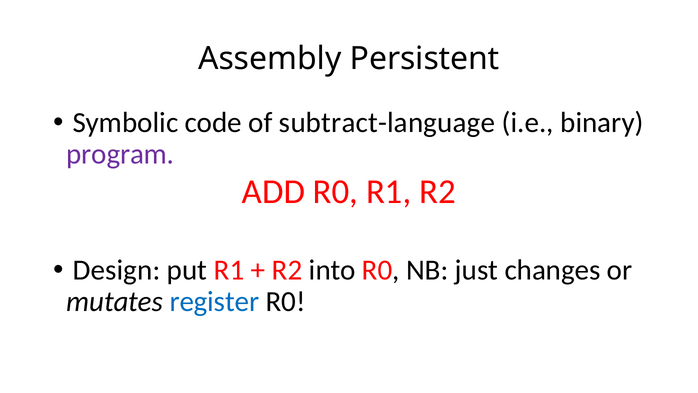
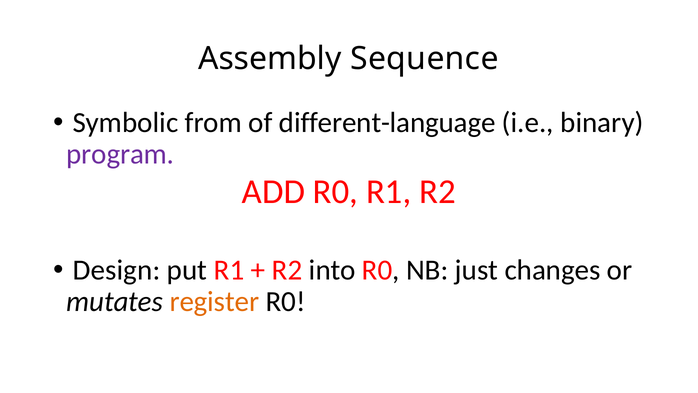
Persistent: Persistent -> Sequence (424, 59)
code: code -> from (213, 123)
subtract-language: subtract-language -> different-language (387, 123)
register colour: blue -> orange (214, 301)
